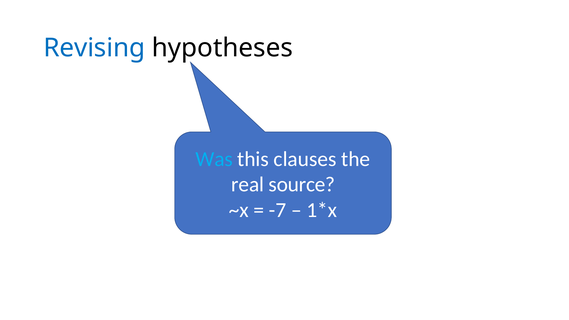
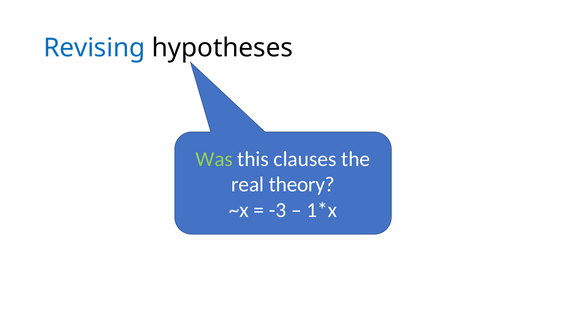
Was colour: light blue -> light green (214, 159)
source: source -> theory (302, 185)
-7: -7 -> -3 (278, 210)
